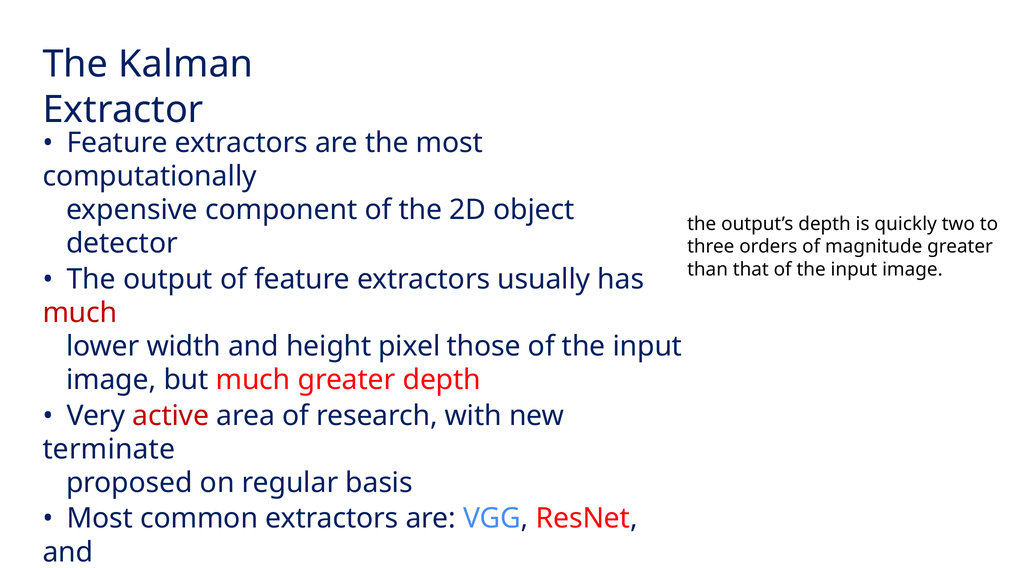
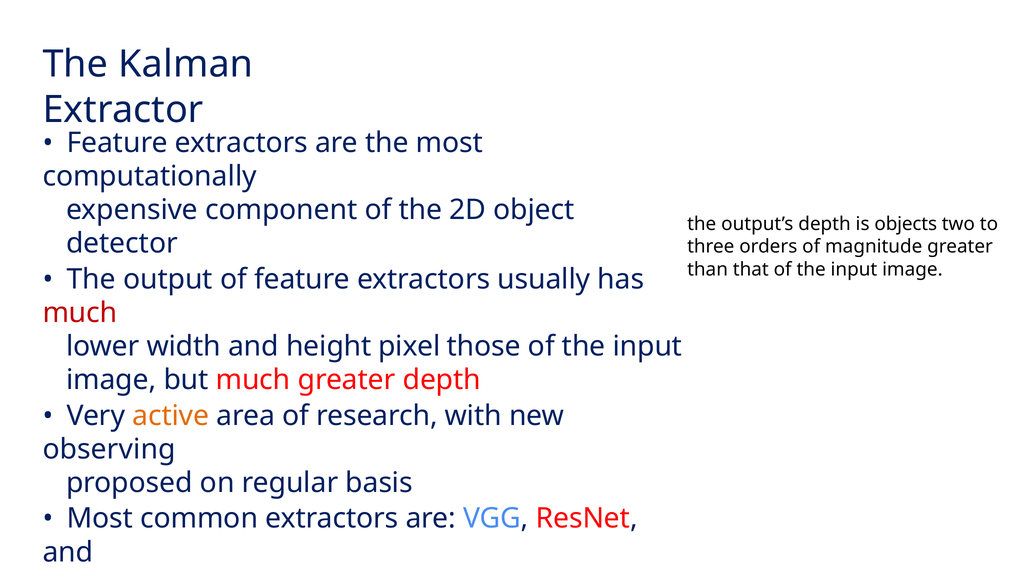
quickly: quickly -> objects (906, 224)
active colour: red -> orange (171, 415)
terminate: terminate -> observing (109, 449)
